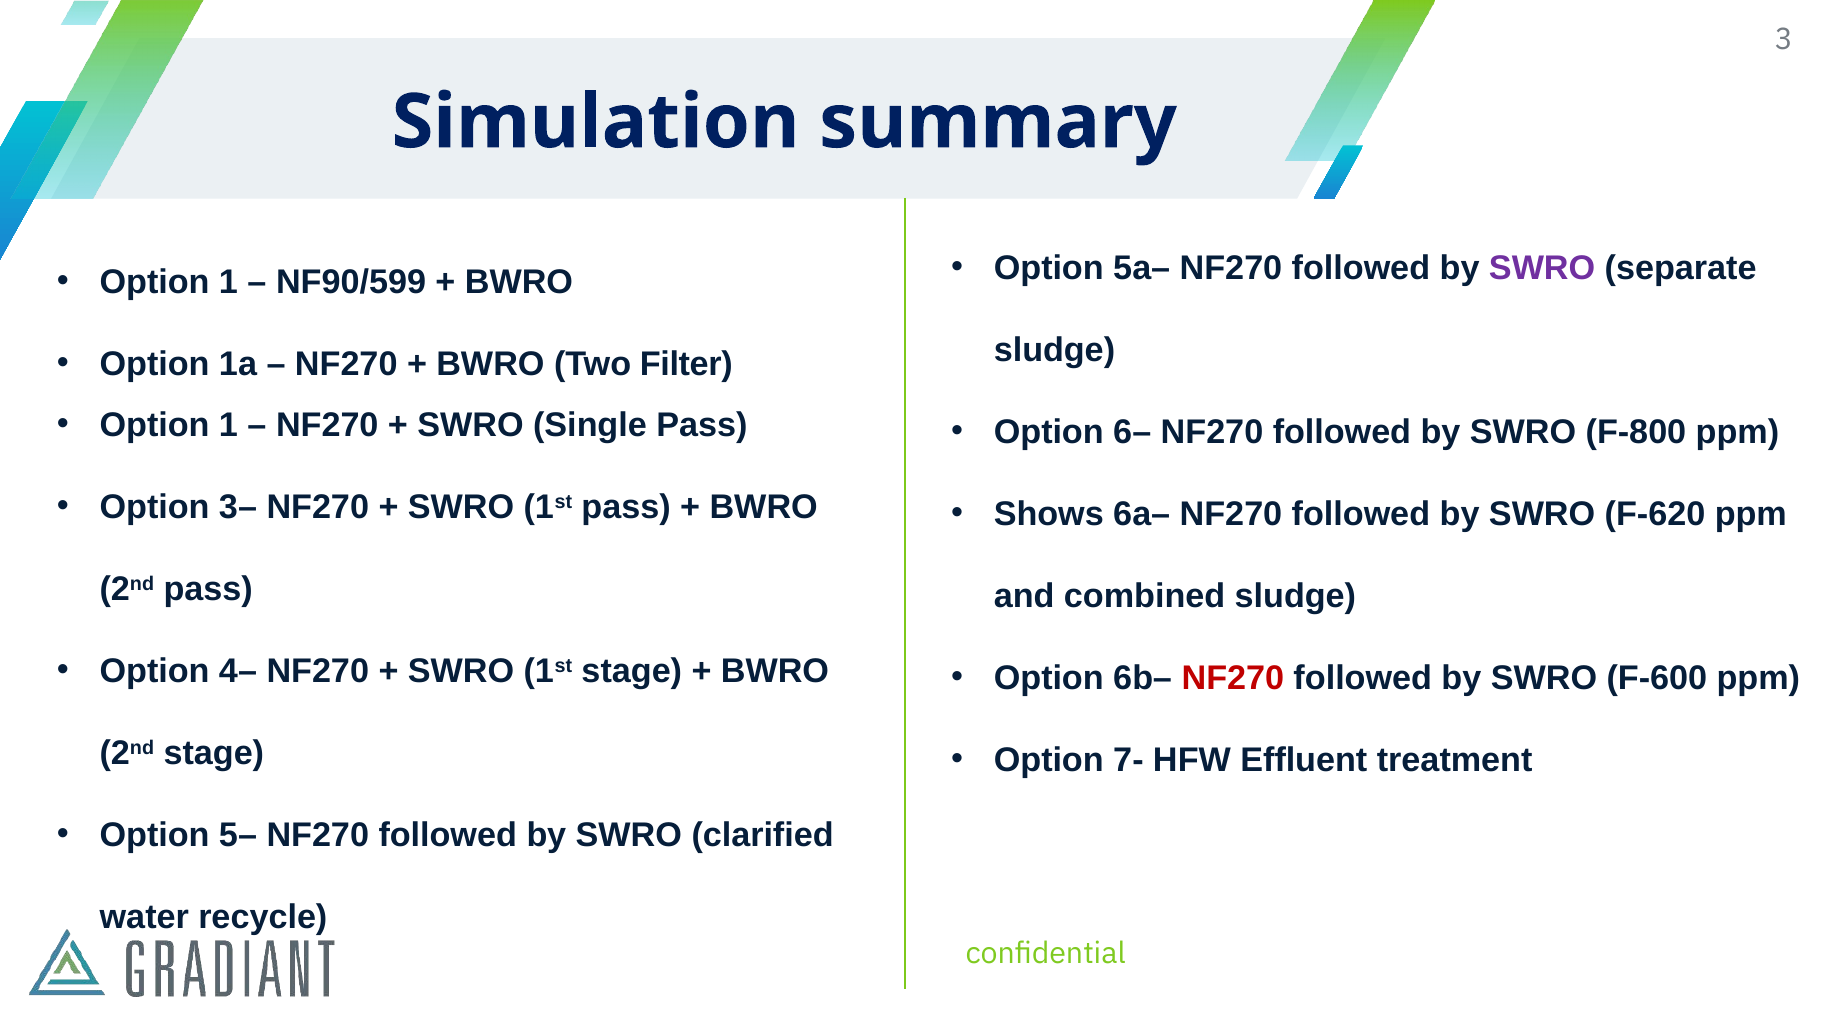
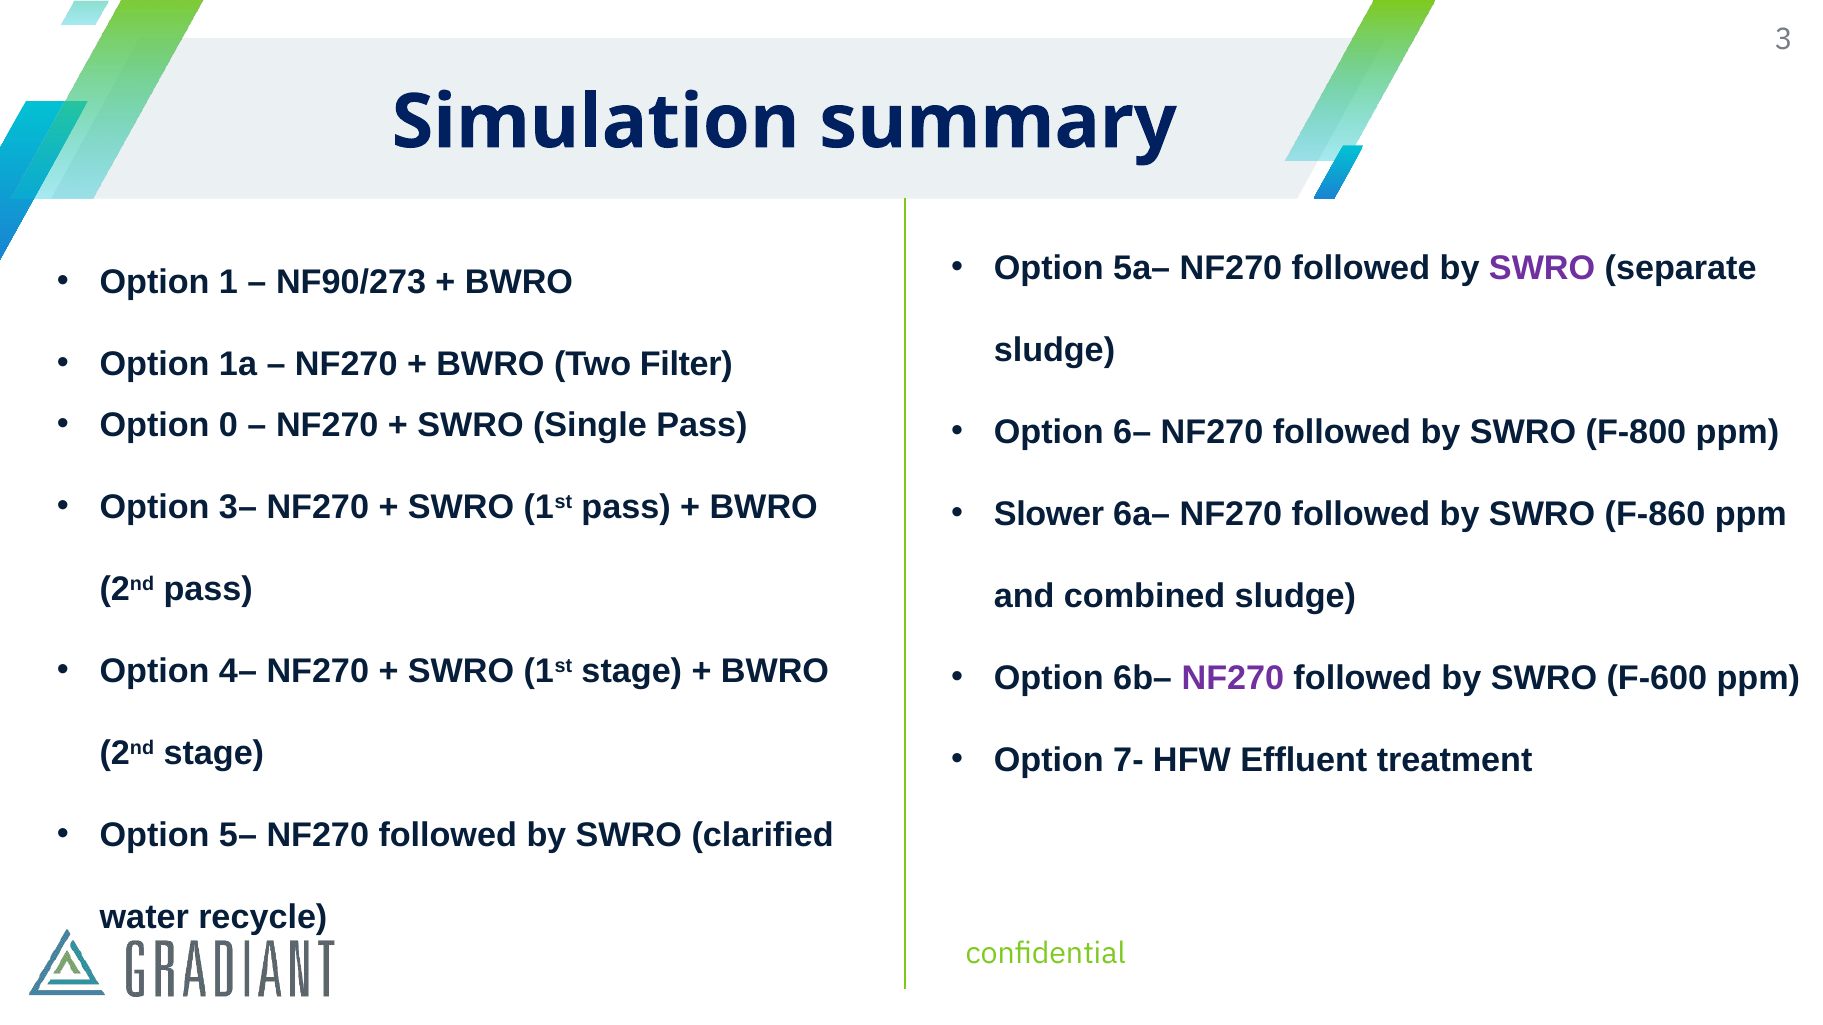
NF90/599: NF90/599 -> NF90/273 (351, 282)
1: 1 -> 0 (228, 426)
Shows: Shows -> Slower (1049, 515)
F-620: F-620 -> F-860 (1655, 515)
NF270 colour: red -> purple (1233, 679)
